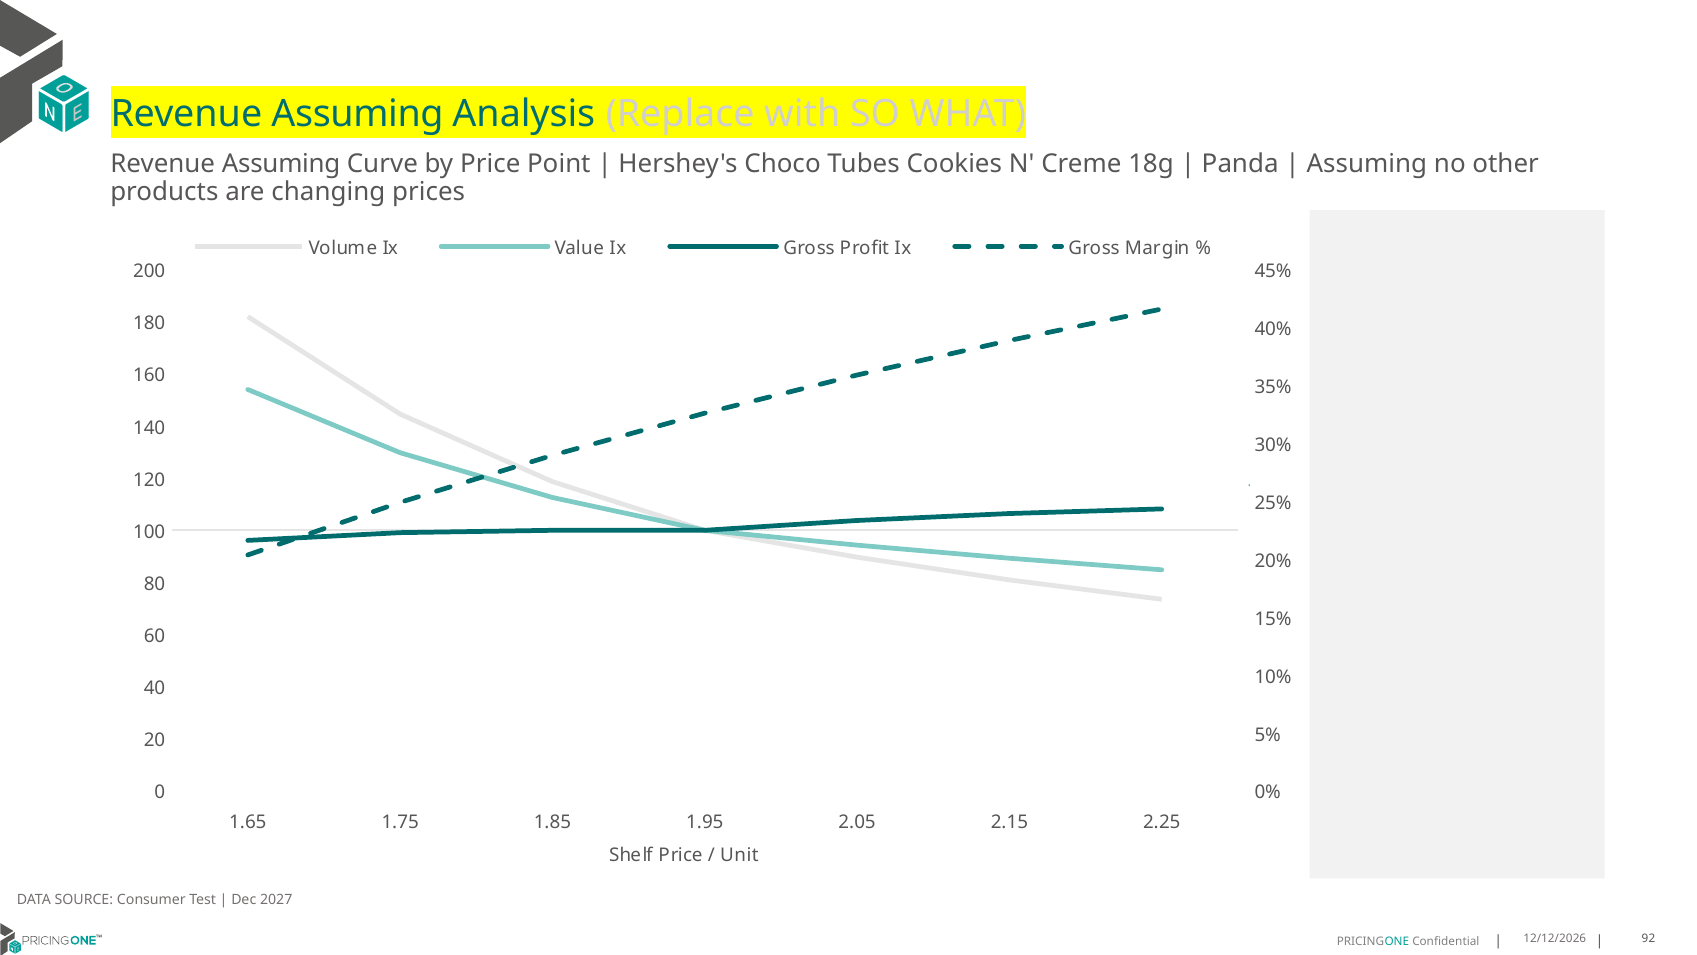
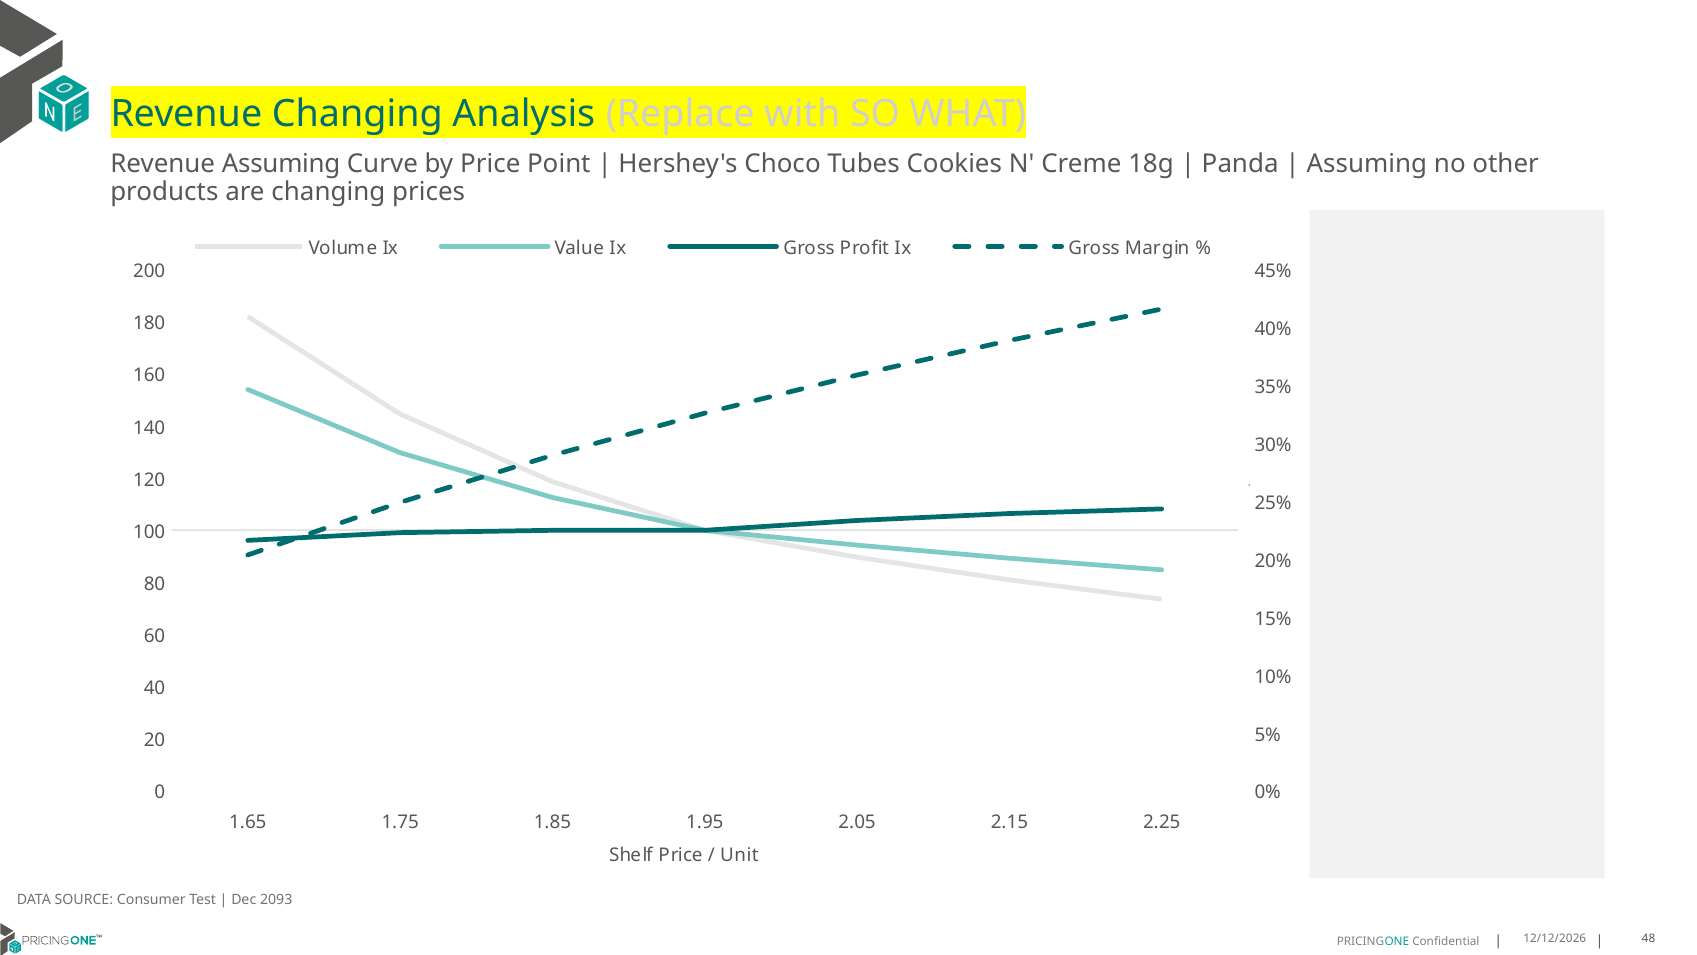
Assuming: Assuming -> Changing (357, 114)
2027: 2027 -> 2093 (276, 899)
92: 92 -> 48 (1648, 939)
